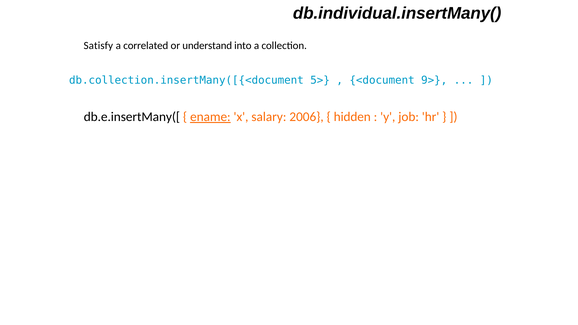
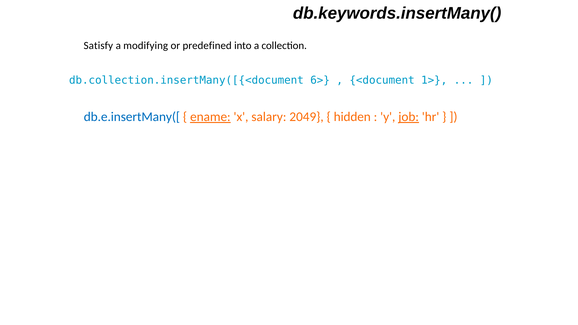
db.individual.insertMany(: db.individual.insertMany( -> db.keywords.insertMany( (397, 13)
correlated: correlated -> modifying (146, 46)
understand: understand -> predefined (207, 46)
5>: 5> -> 6> (320, 80)
9>: 9> -> 1> (434, 80)
db.e.insertMany([ colour: black -> blue (132, 117)
2006: 2006 -> 2049 (307, 117)
job underline: none -> present (409, 117)
